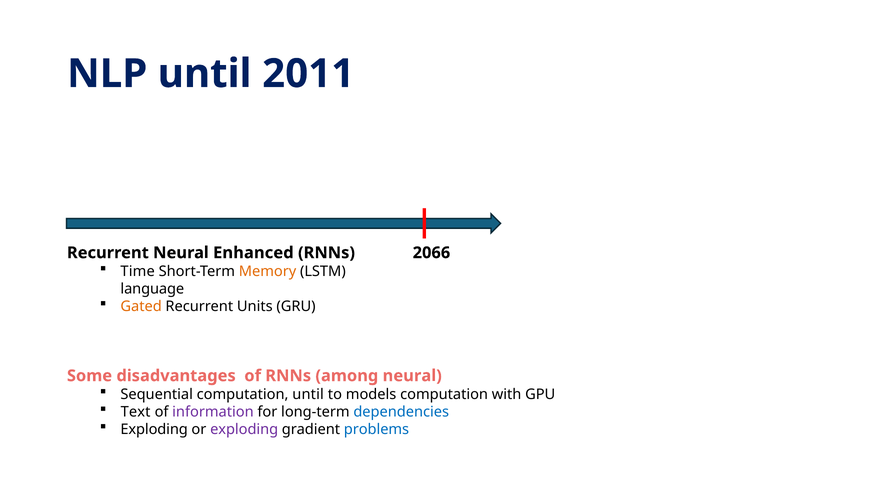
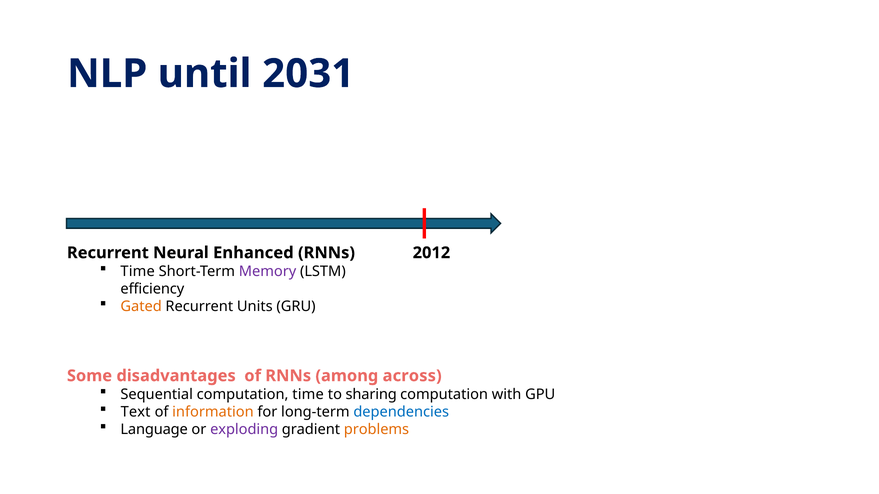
2011: 2011 -> 2031 (308, 74)
2066: 2066 -> 2012 (431, 253)
Memory colour: orange -> purple (268, 272)
language: language -> efficiency (152, 289)
among neural: neural -> across (412, 376)
computation until: until -> time (308, 395)
models: models -> sharing (371, 395)
information colour: purple -> orange (213, 412)
Exploding: Exploding -> Language (154, 430)
problems colour: blue -> orange (376, 430)
